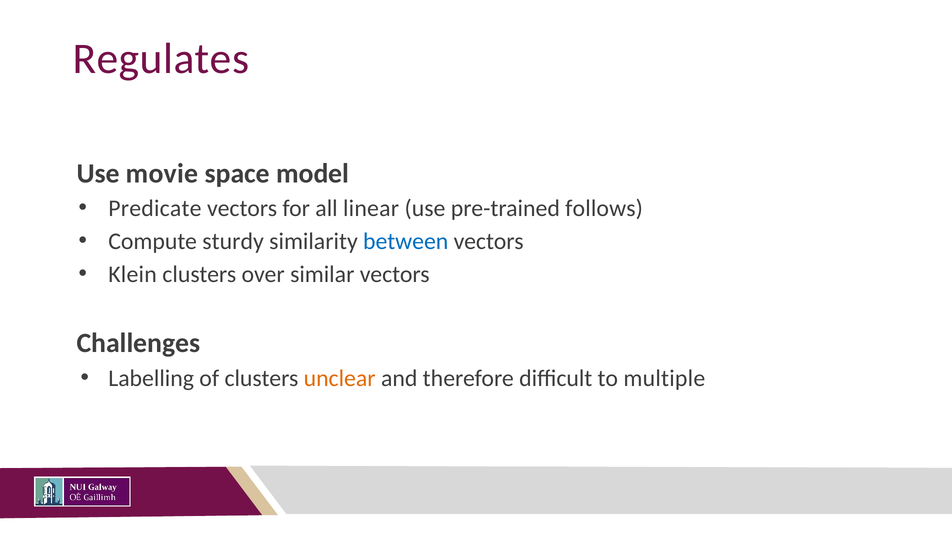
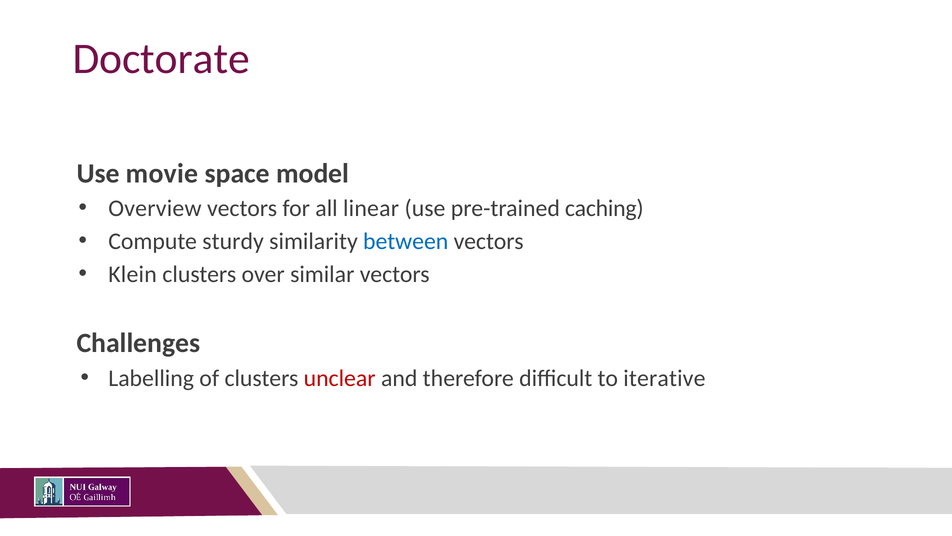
Regulates: Regulates -> Doctorate (161, 59)
Predicate: Predicate -> Overview (155, 208)
follows: follows -> caching (604, 208)
unclear colour: orange -> red (340, 378)
multiple: multiple -> iterative (664, 378)
